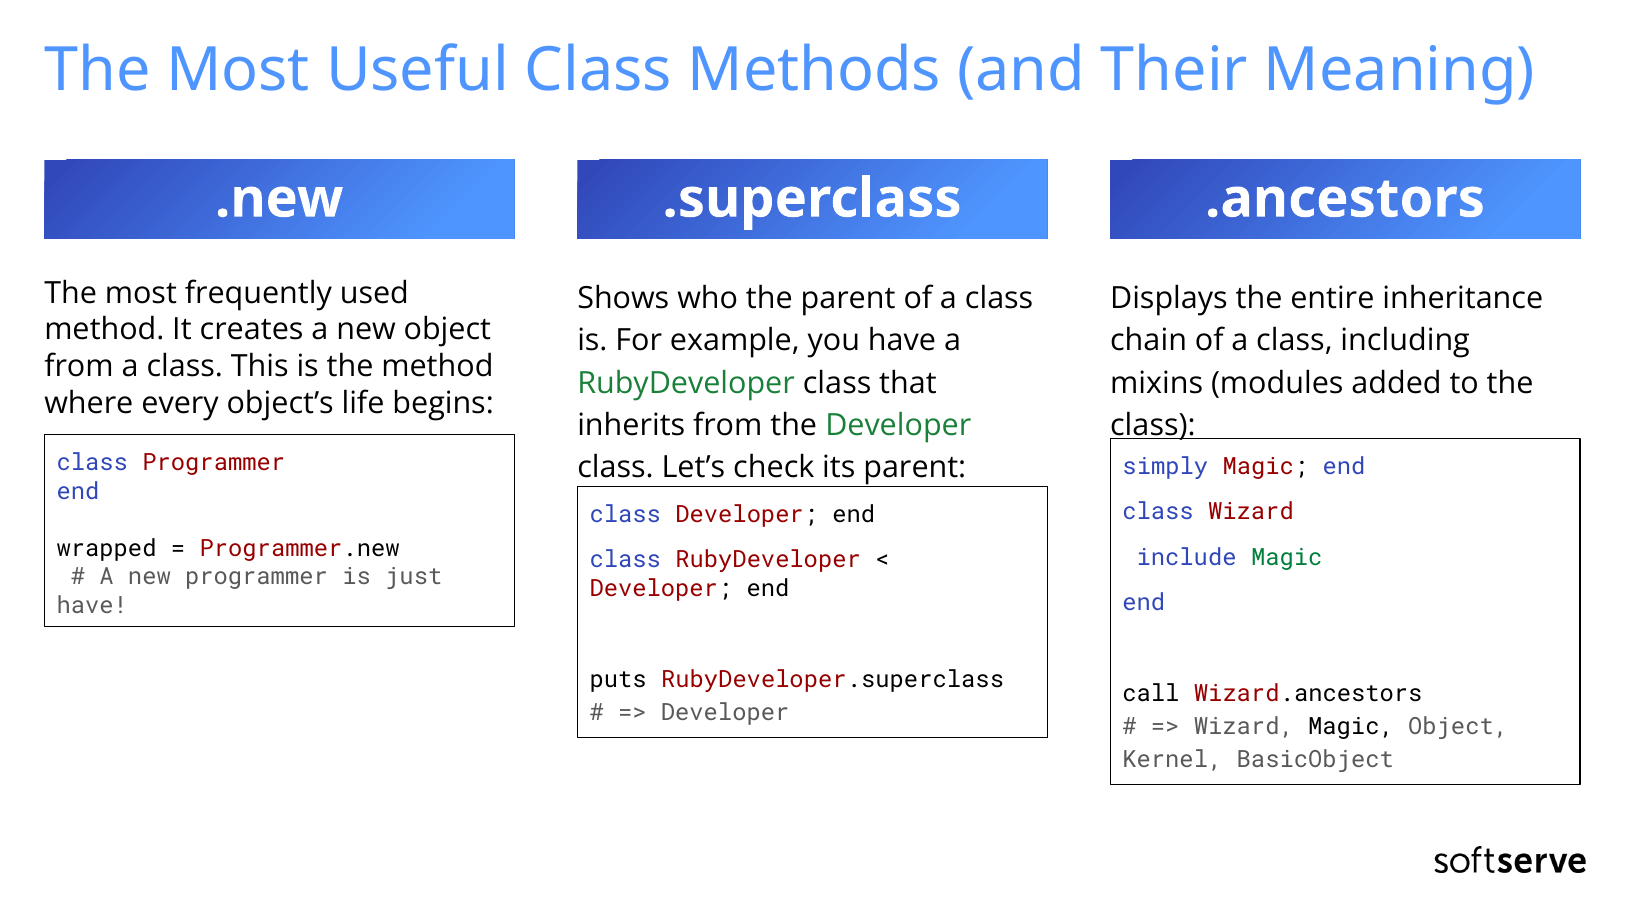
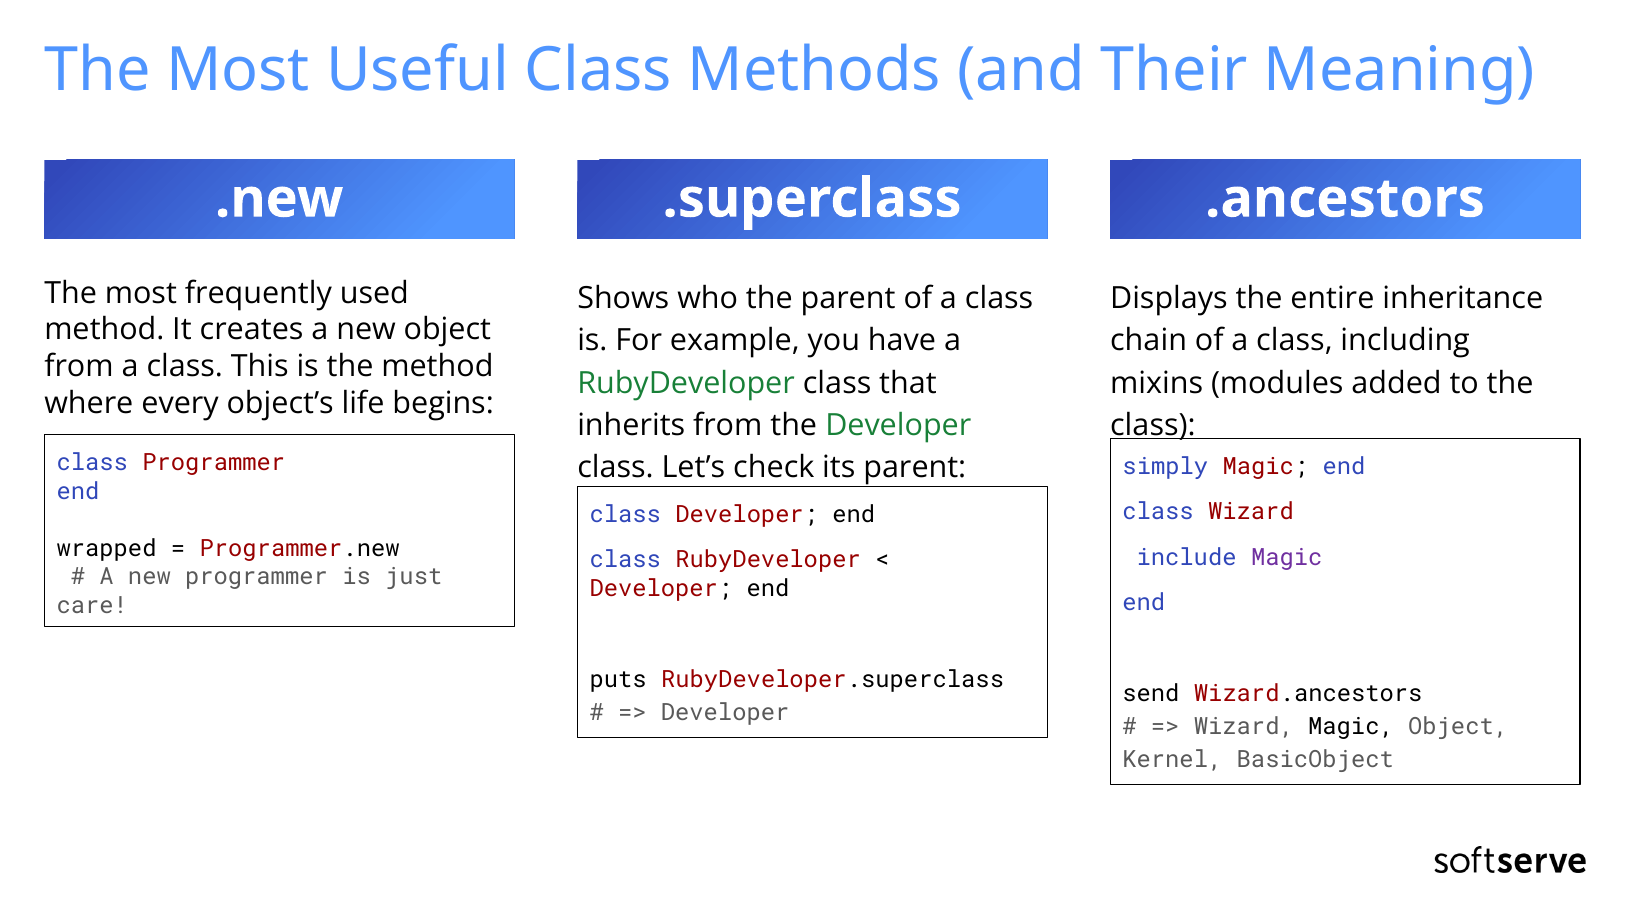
Magic colour: green -> purple (1287, 557)
have: have -> care (92, 605)
call: call -> send (1151, 694)
